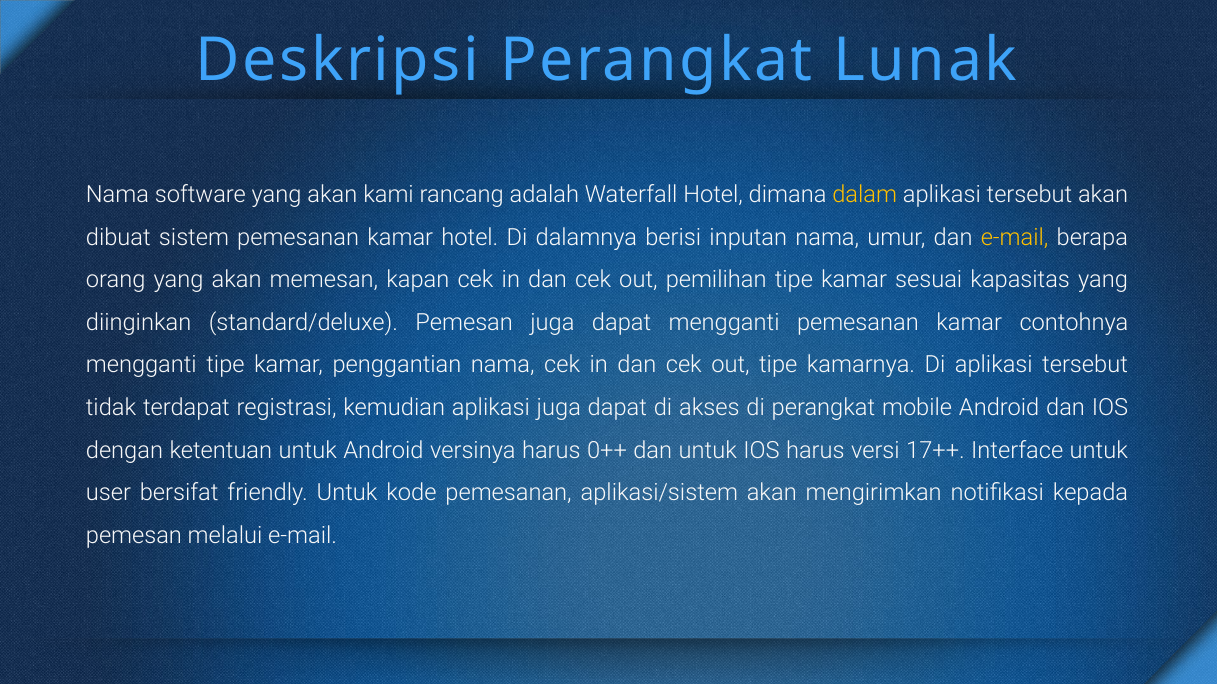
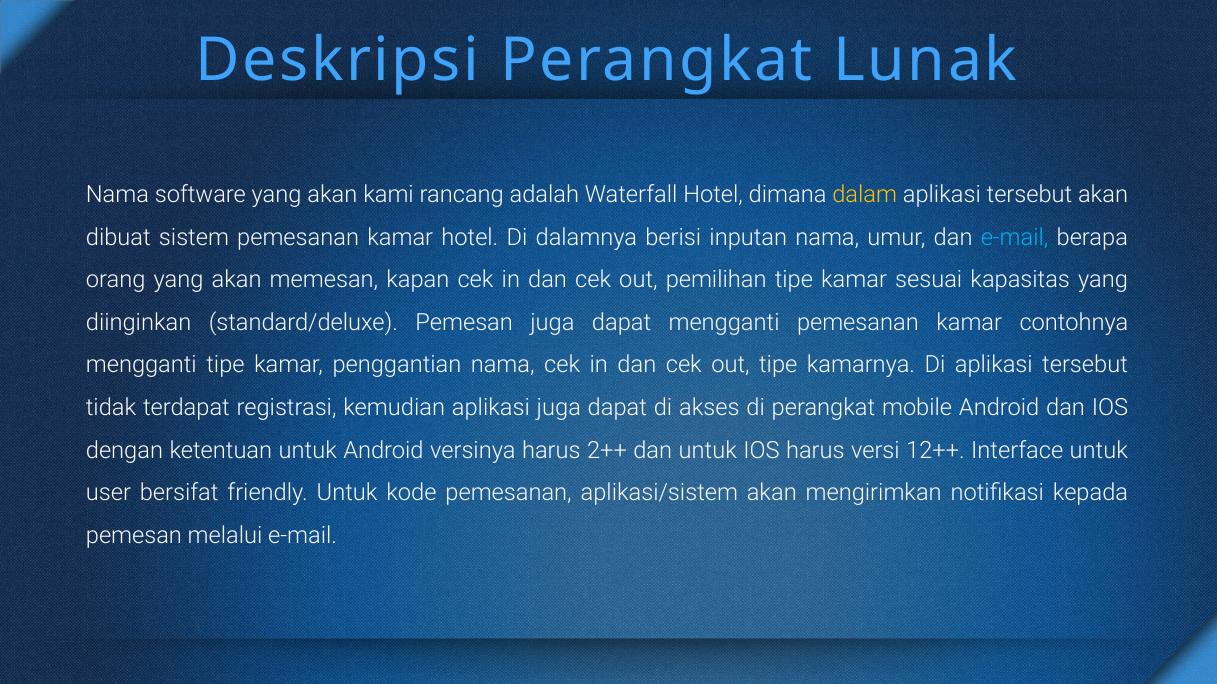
e-mail colour: yellow -> light blue (1015, 238)
0++: 0++ -> 2++ (607, 451)
17++: 17++ -> 12++ (935, 451)
